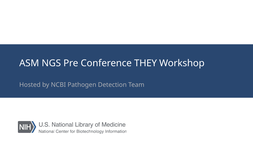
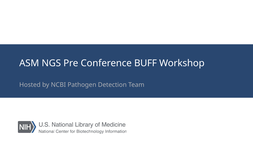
THEY: THEY -> BUFF (146, 63)
